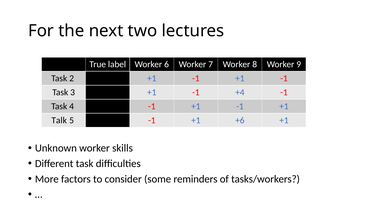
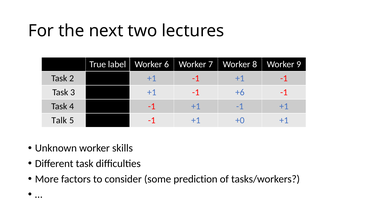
+4: +4 -> +6 (240, 92)
+6: +6 -> +0 (240, 120)
reminders: reminders -> prediction (196, 179)
